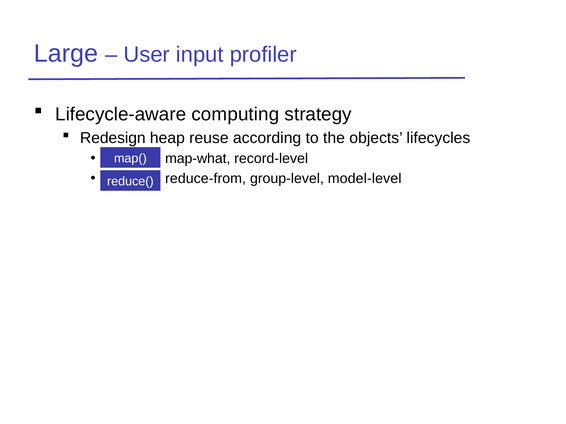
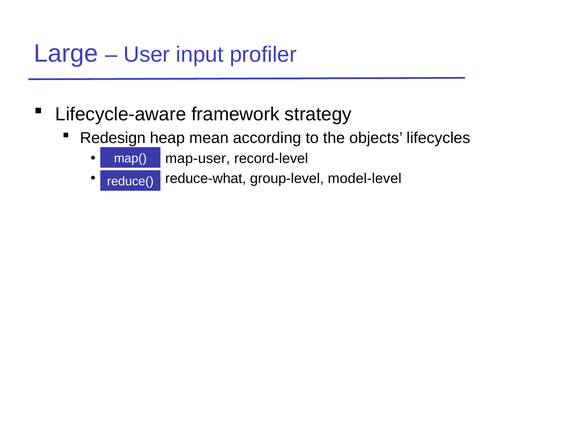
computing: computing -> framework (235, 115)
reuse: reuse -> mean (209, 138)
map-what: map-what -> map-user (198, 159)
reduce-from: reduce-from -> reduce-what (206, 179)
